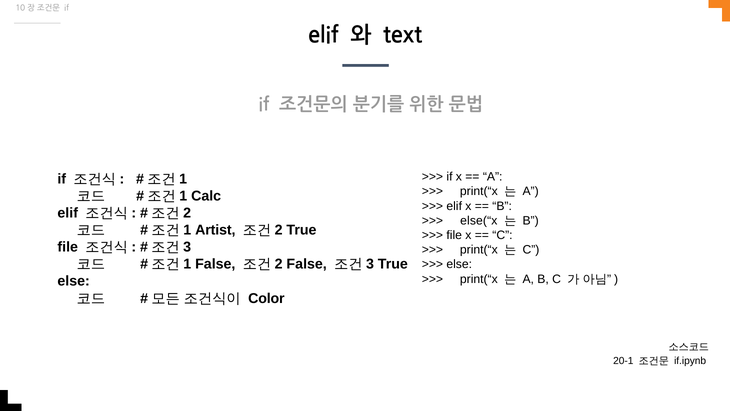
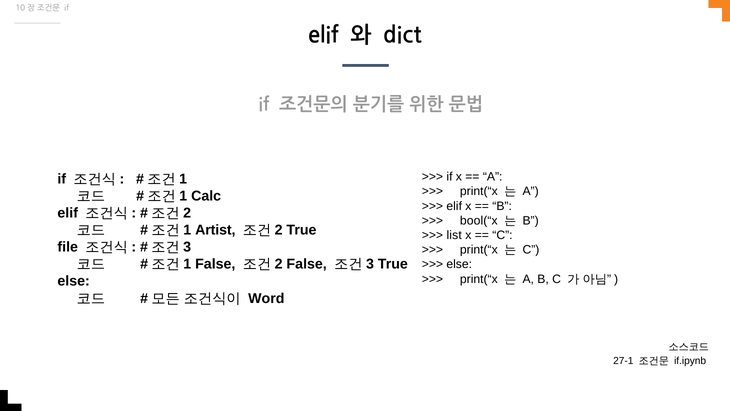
text: text -> dict (402, 35)
else(“x: else(“x -> bool(“x (479, 220)
file: file -> list (454, 235)
Color: Color -> Word (266, 298)
20-1: 20-1 -> 27-1 (623, 361)
